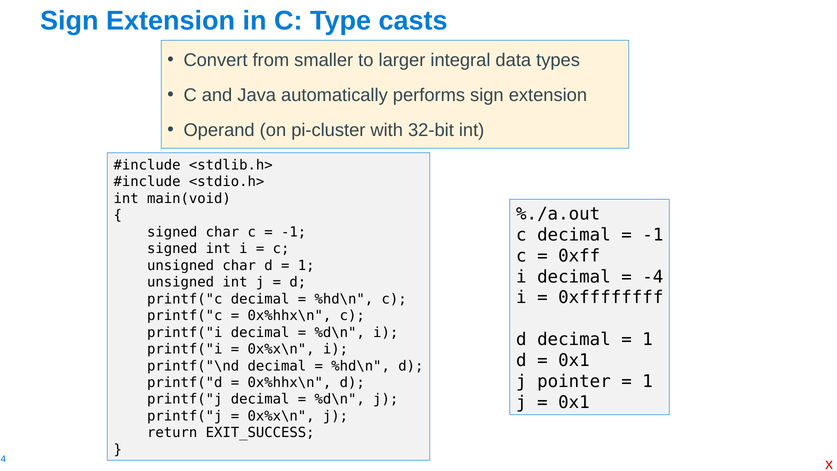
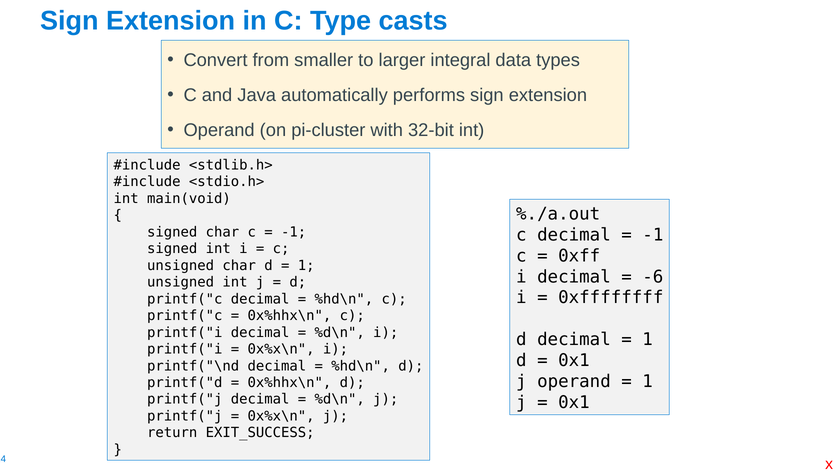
-4: -4 -> -6 (653, 277)
j pointer: pointer -> operand (574, 381)
